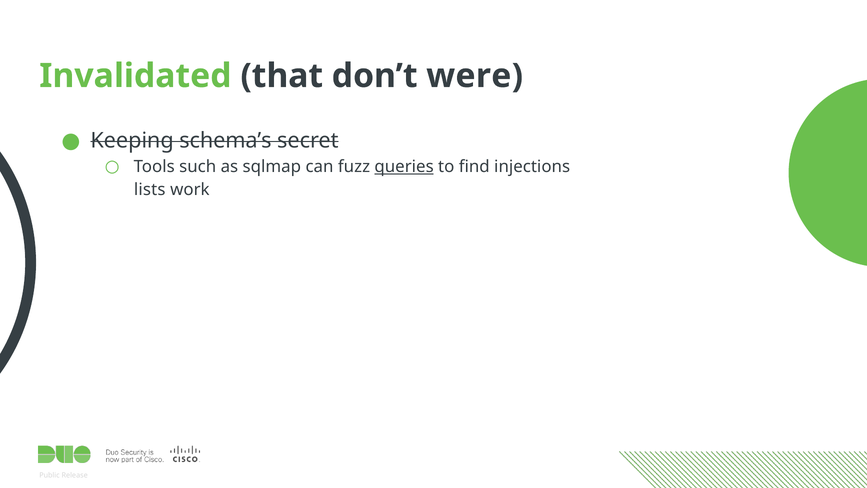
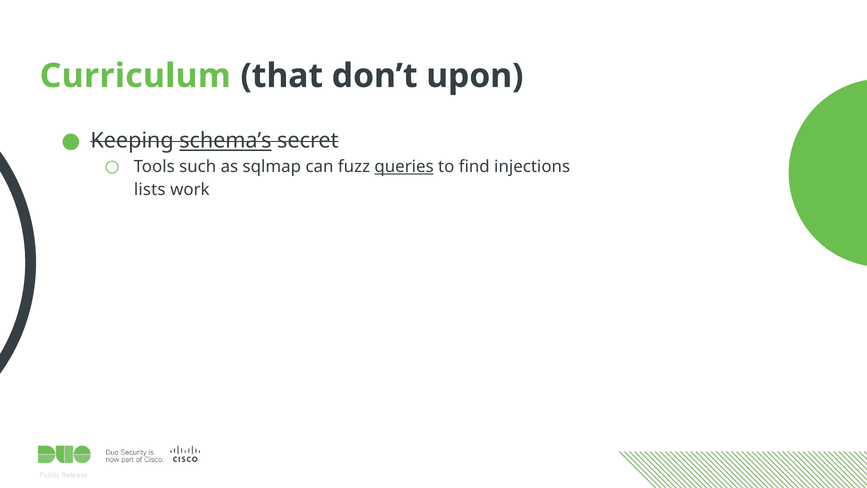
Invalidated: Invalidated -> Curriculum (135, 76)
were: were -> upon (475, 76)
schema’s underline: none -> present (225, 141)
